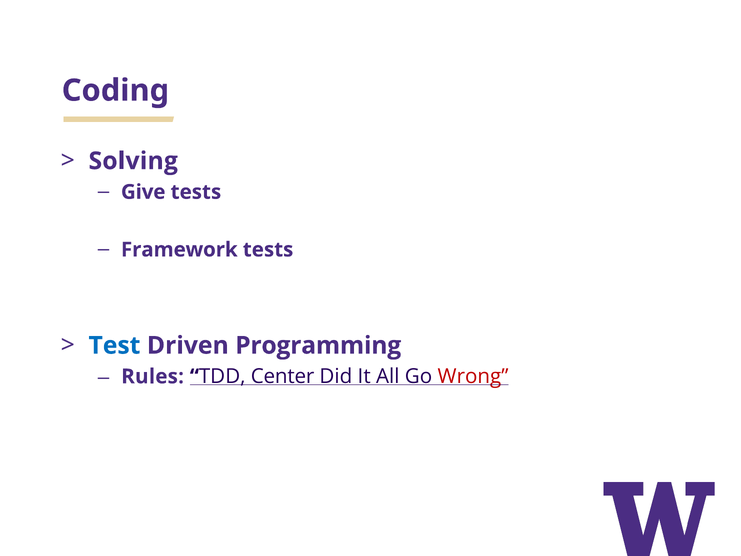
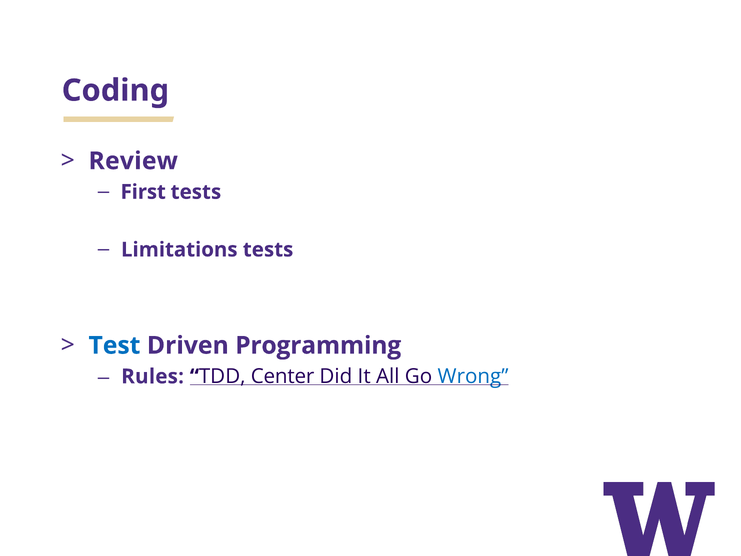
Solving: Solving -> Review (133, 161)
Give: Give -> First (143, 192)
Framework: Framework -> Limitations (179, 250)
Wrong colour: red -> blue (473, 376)
